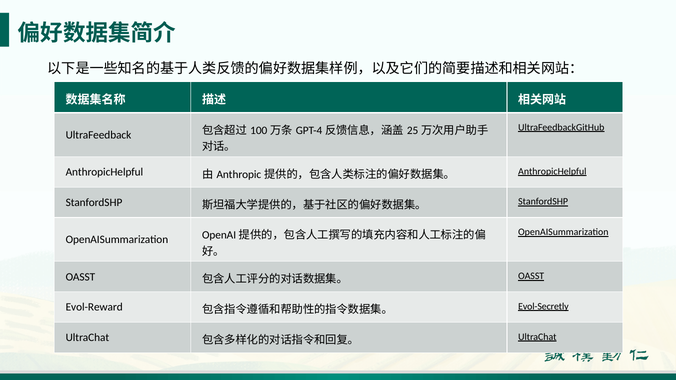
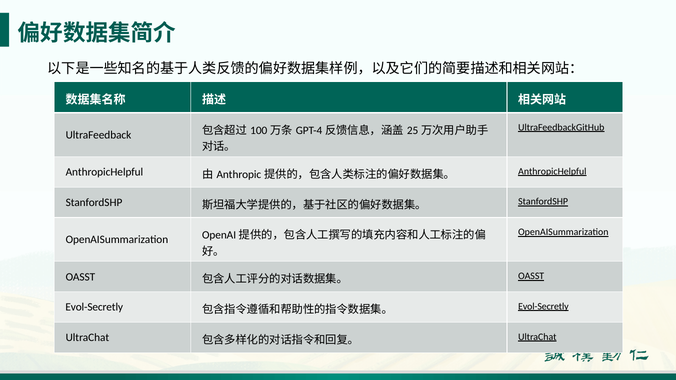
Evol-Reward: Evol-Reward -> Evol-Secretly (94, 307)
